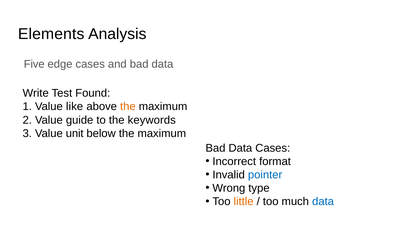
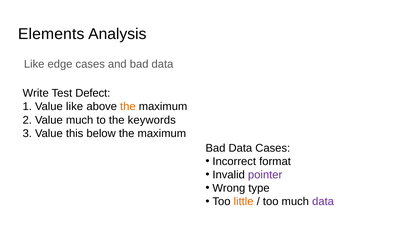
Five: Five -> Like (34, 64)
Found: Found -> Defect (93, 94)
Value guide: guide -> much (80, 120)
unit: unit -> this (75, 134)
pointer colour: blue -> purple (265, 175)
data colour: blue -> purple (323, 202)
